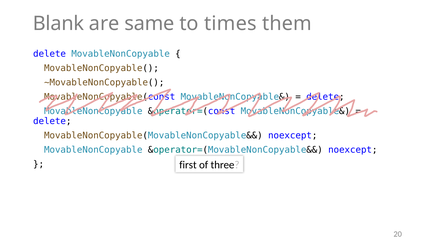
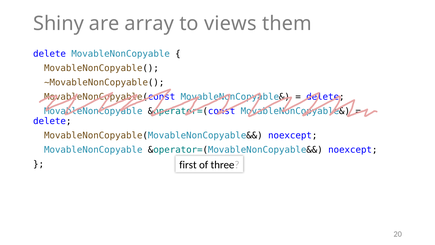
Blank: Blank -> Shiny (58, 24)
same: same -> array (149, 24)
times: times -> views (230, 24)
